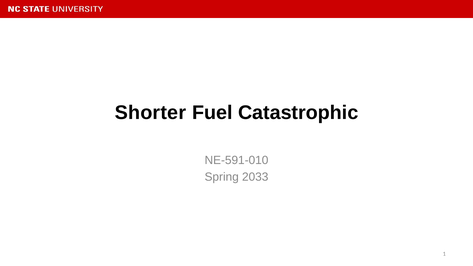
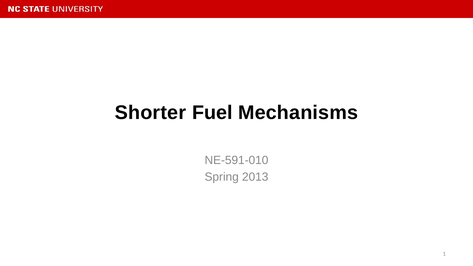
Catastrophic: Catastrophic -> Mechanisms (298, 113)
2033: 2033 -> 2013 (255, 177)
